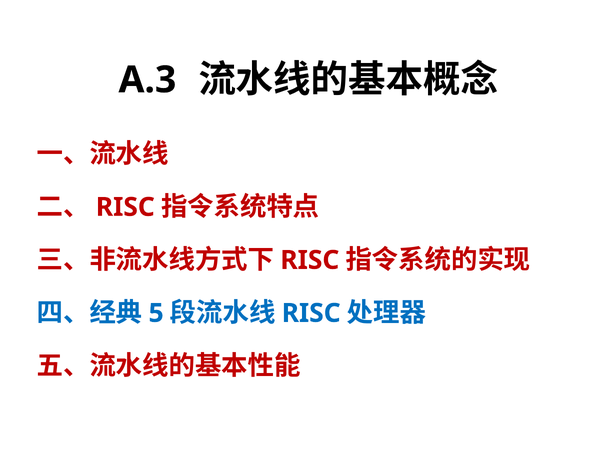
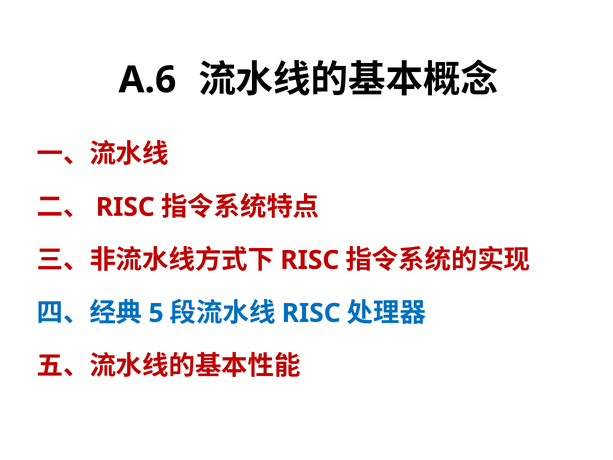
A.3: A.3 -> A.6 (147, 80)
